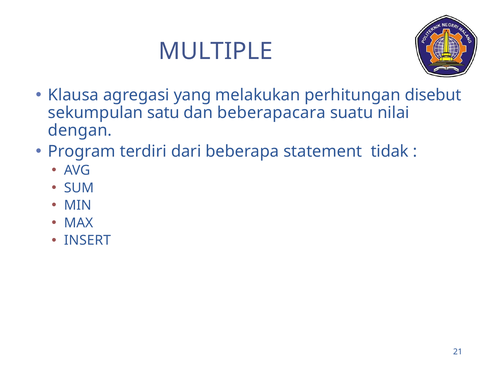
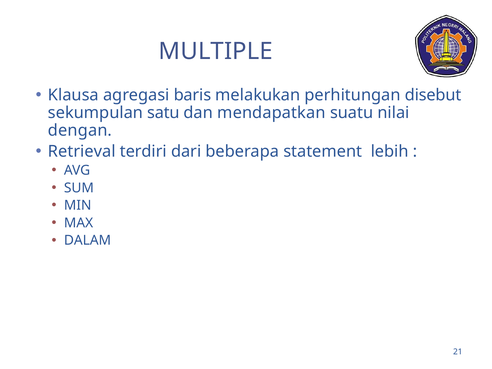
yang: yang -> baris (192, 95)
beberapacara: beberapacara -> mendapatkan (271, 113)
Program: Program -> Retrieval (82, 151)
tidak: tidak -> lebih (390, 151)
INSERT: INSERT -> DALAM (87, 240)
